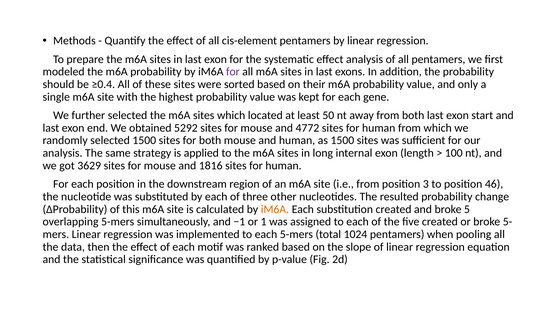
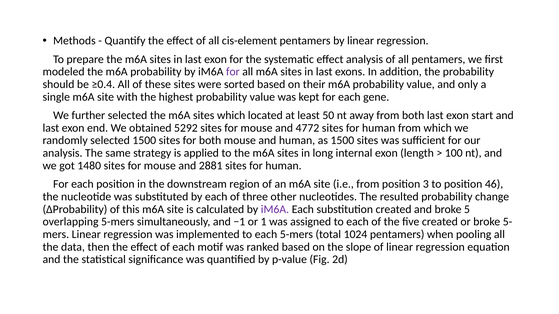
3629: 3629 -> 1480 (89, 166)
1816: 1816 -> 2881 (211, 166)
iM6A colour: orange -> purple (275, 209)
